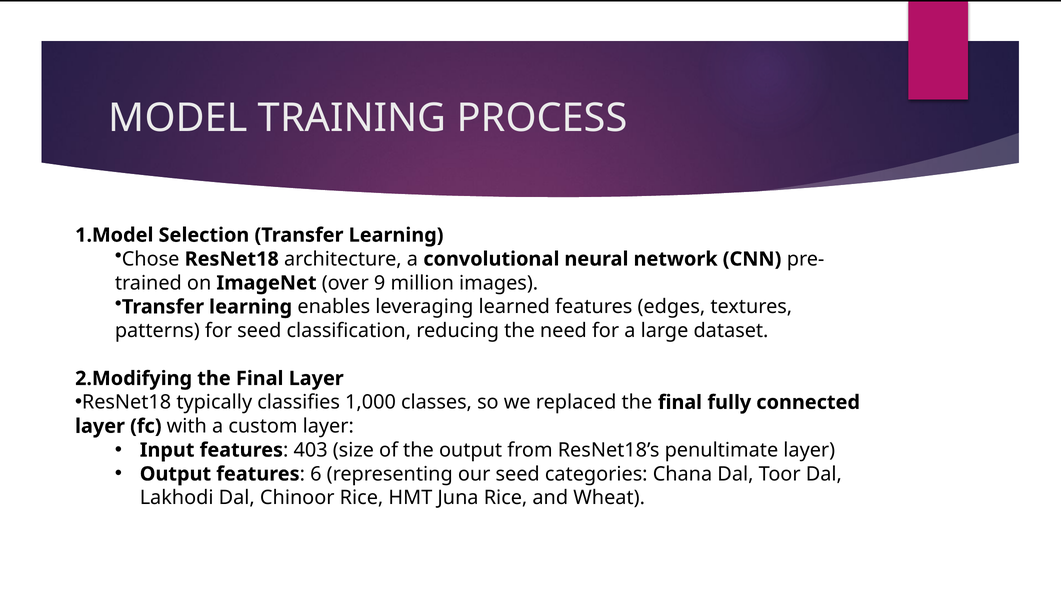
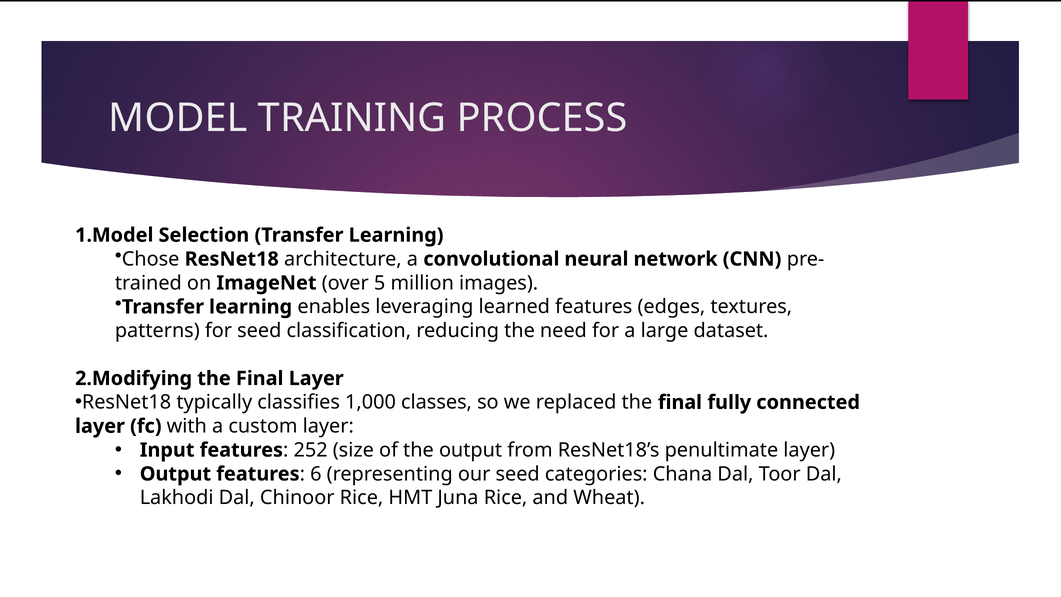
9: 9 -> 5 (380, 283)
403: 403 -> 252 (311, 450)
